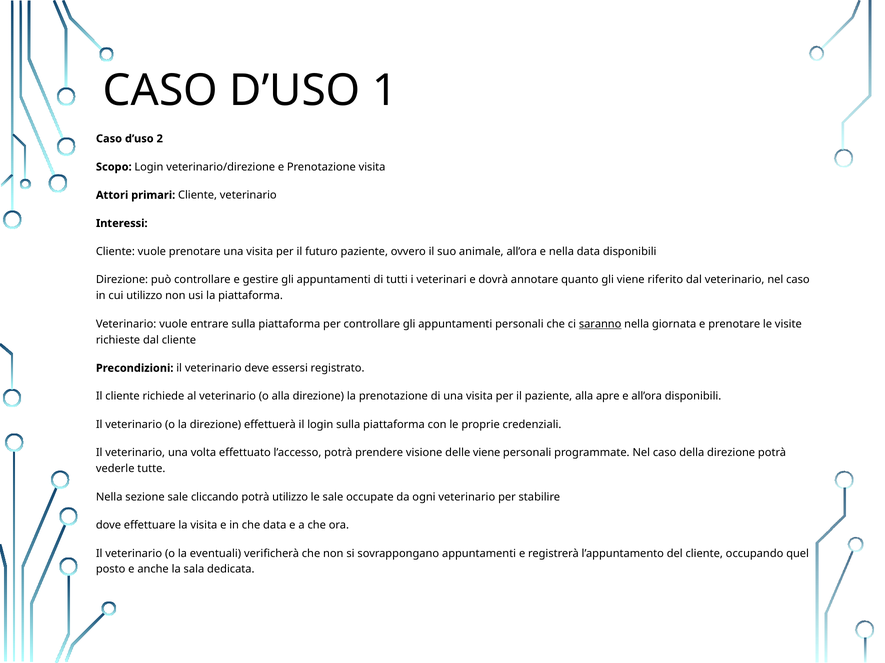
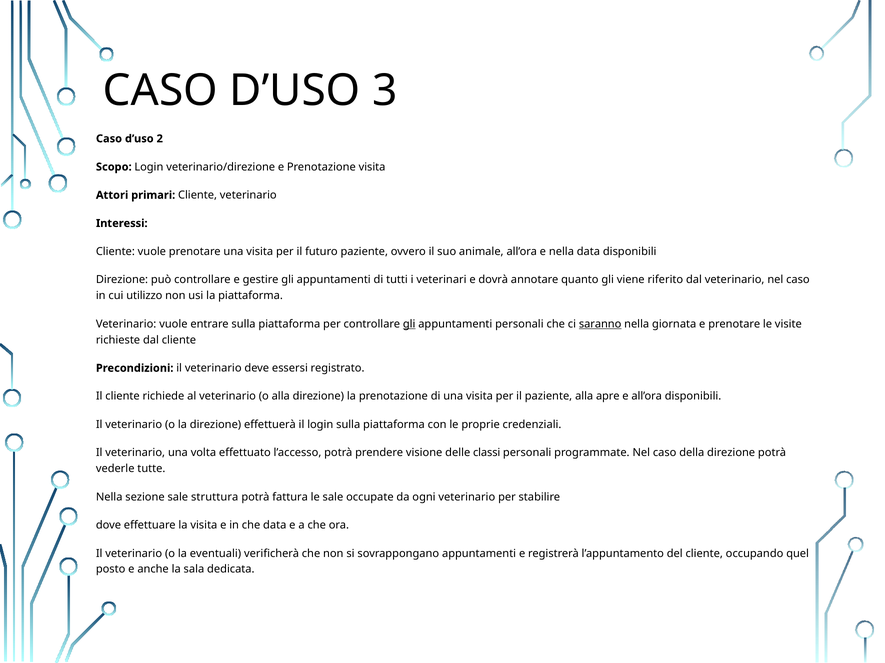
1: 1 -> 3 (385, 91)
gli underline: none -> present (409, 324)
delle viene: viene -> classi (487, 453)
cliccando: cliccando -> struttura (215, 498)
potrà utilizzo: utilizzo -> fattura (290, 498)
